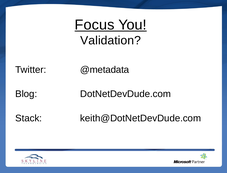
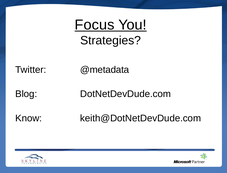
Validation: Validation -> Strategies (111, 40)
Stack: Stack -> Know (29, 118)
